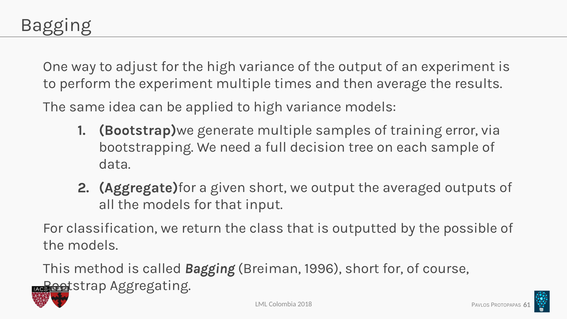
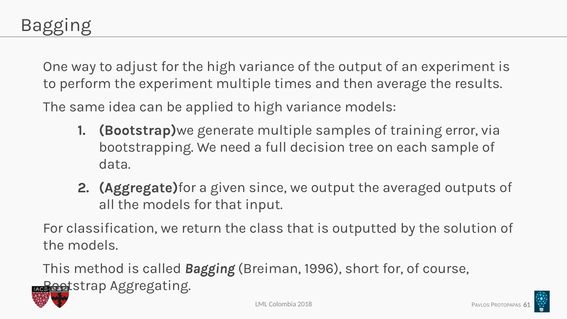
given short: short -> since (268, 188)
possible: possible -> solution (470, 228)
